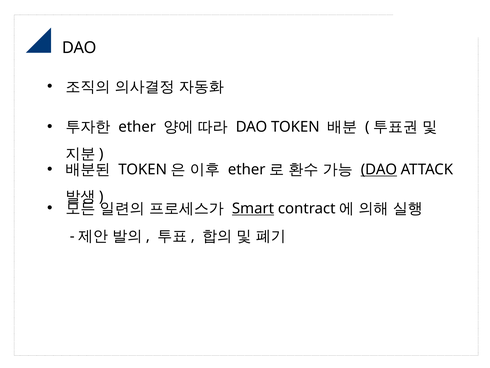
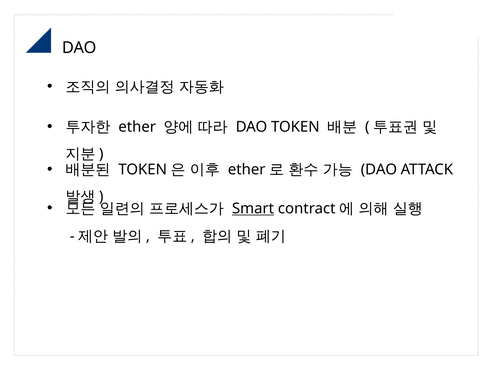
DAO underline: present -> none (379, 169)
